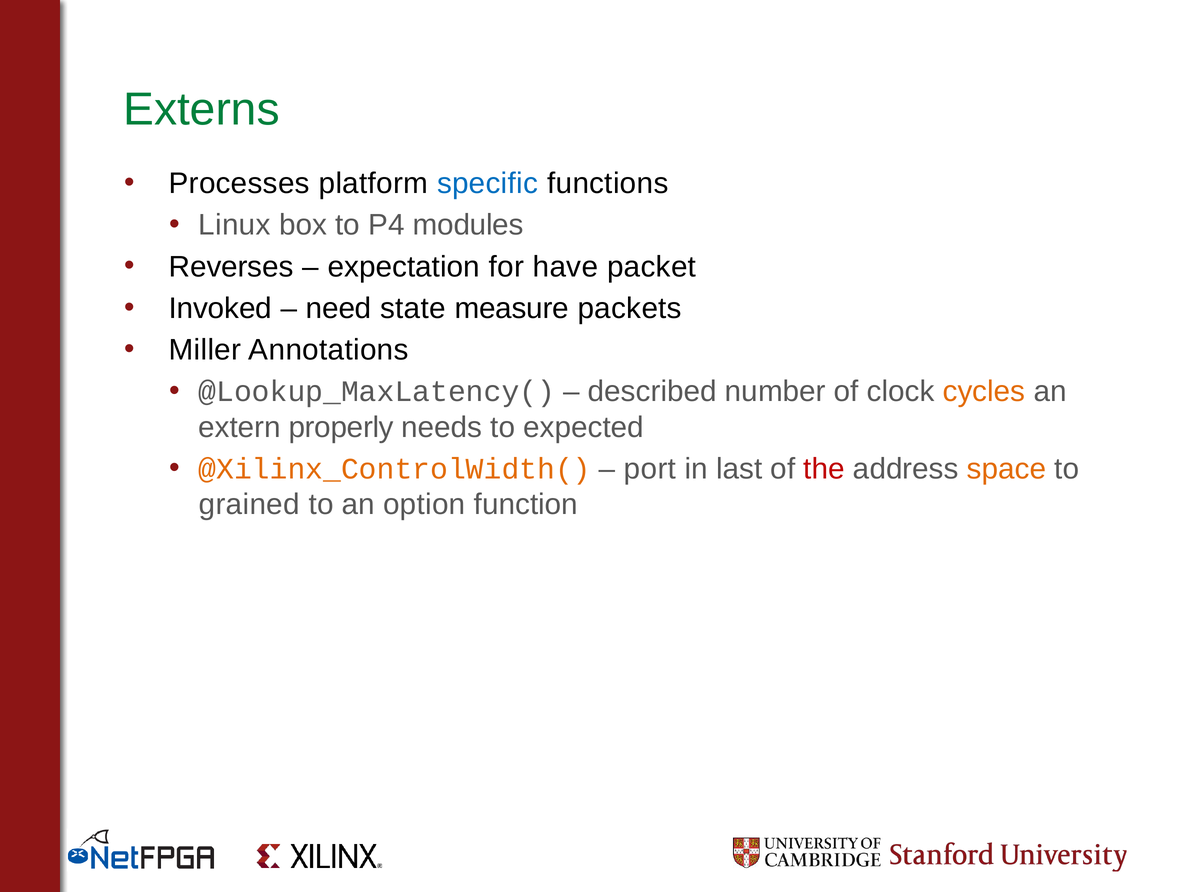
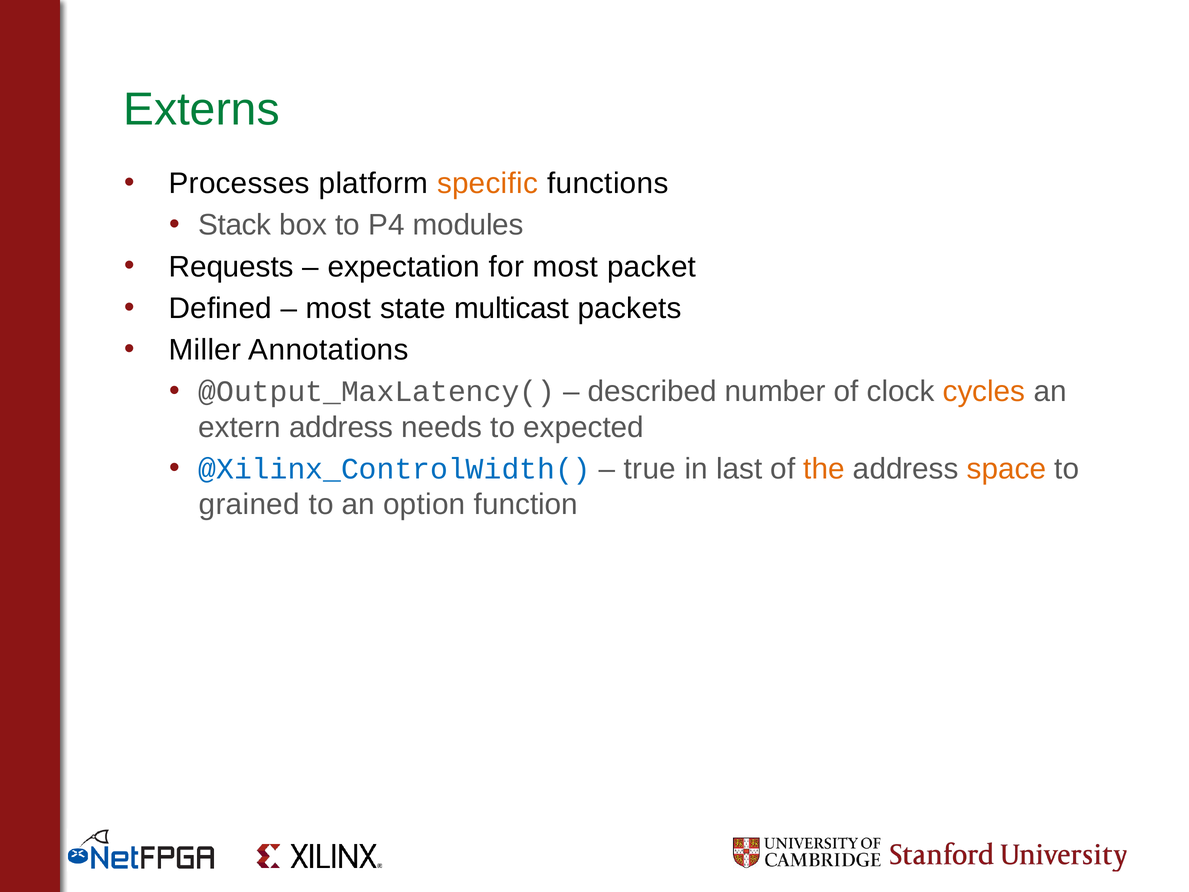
specific colour: blue -> orange (488, 183)
Linux: Linux -> Stack (235, 225)
Reverses: Reverses -> Requests (231, 267)
for have: have -> most (565, 267)
Invoked: Invoked -> Defined (220, 308)
need: need -> most (338, 308)
measure: measure -> multicast (512, 308)
@Lookup_MaxLatency(: @Lookup_MaxLatency( -> @Output_MaxLatency( (377, 392)
extern properly: properly -> address (341, 427)
@Xilinx_ControlWidth( colour: orange -> blue (395, 469)
port: port -> true (650, 469)
the colour: red -> orange (824, 469)
